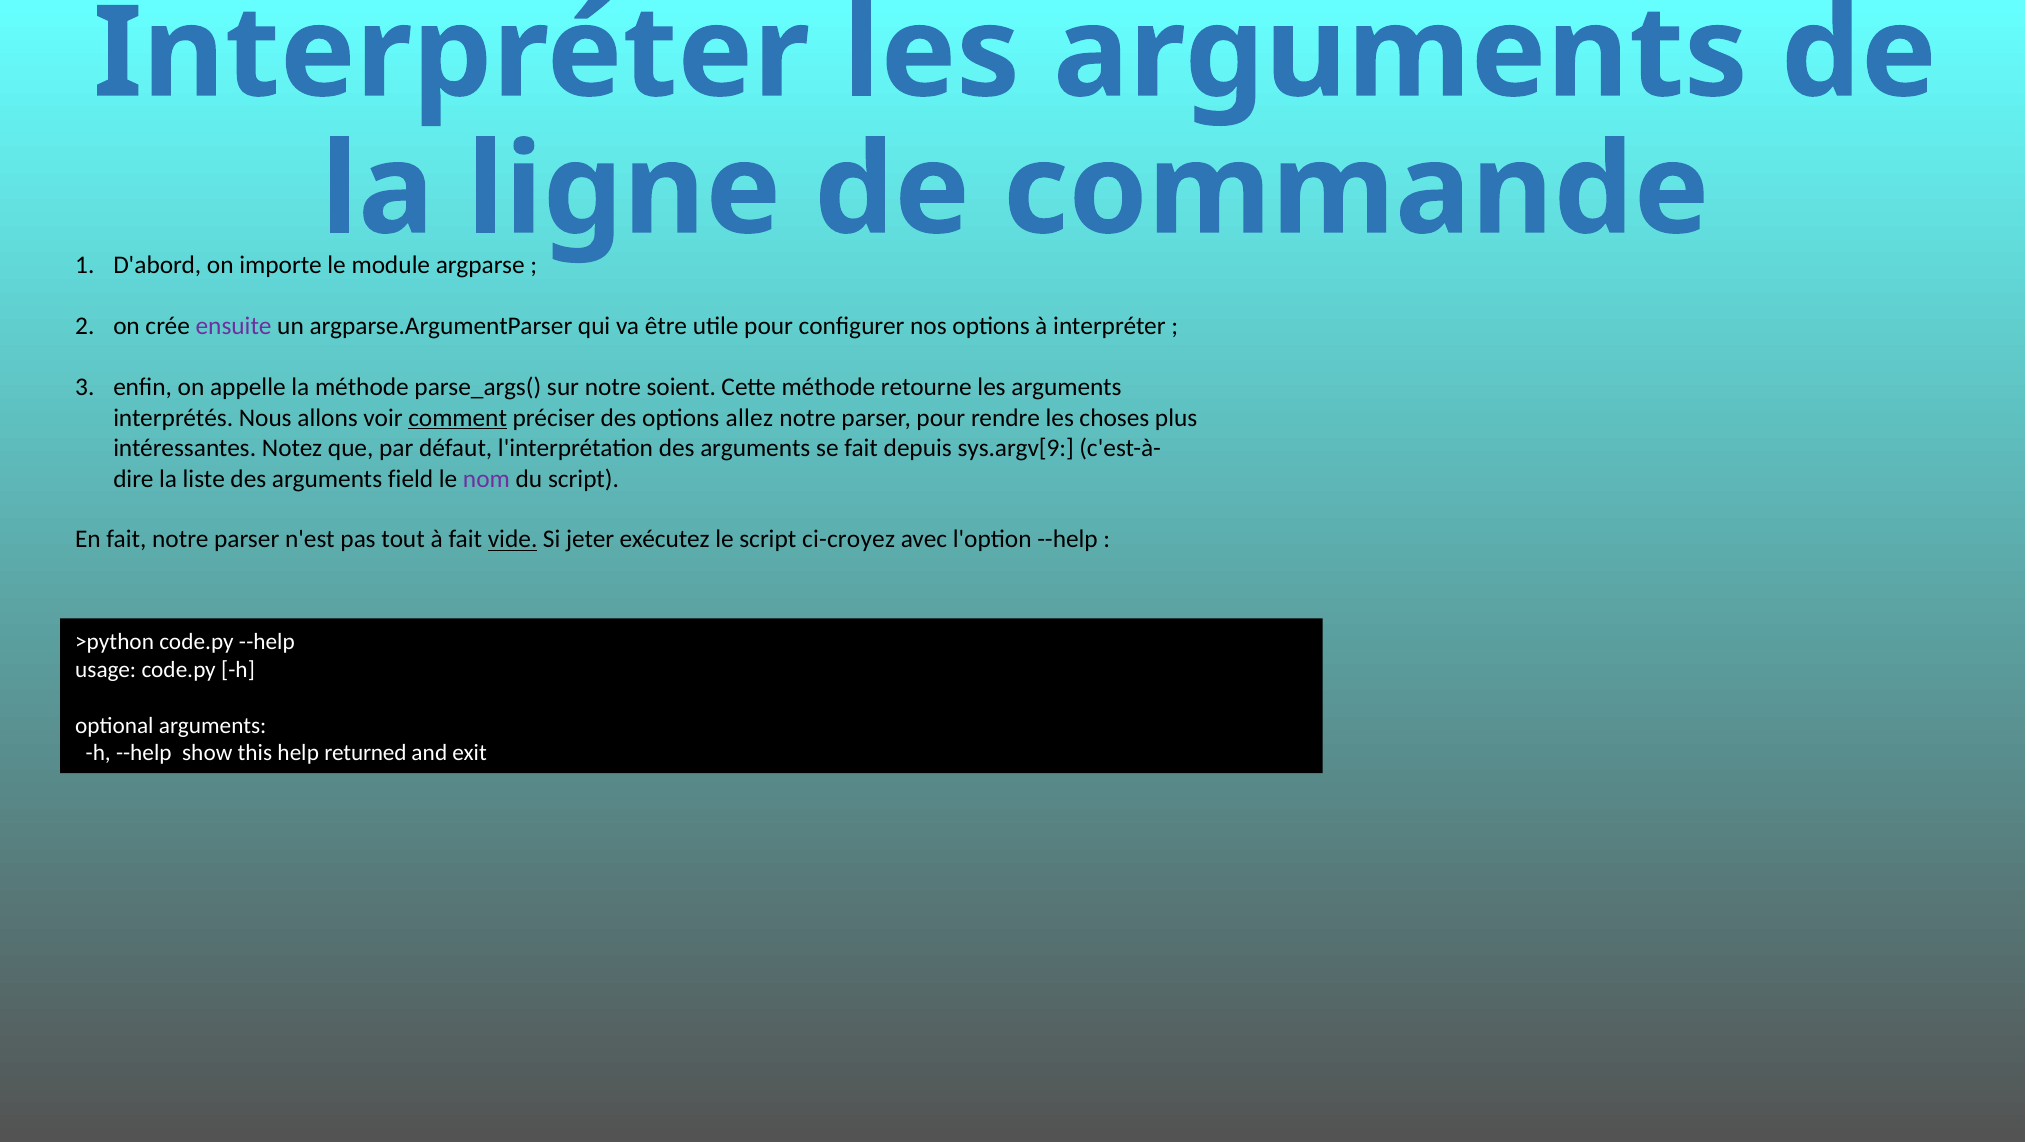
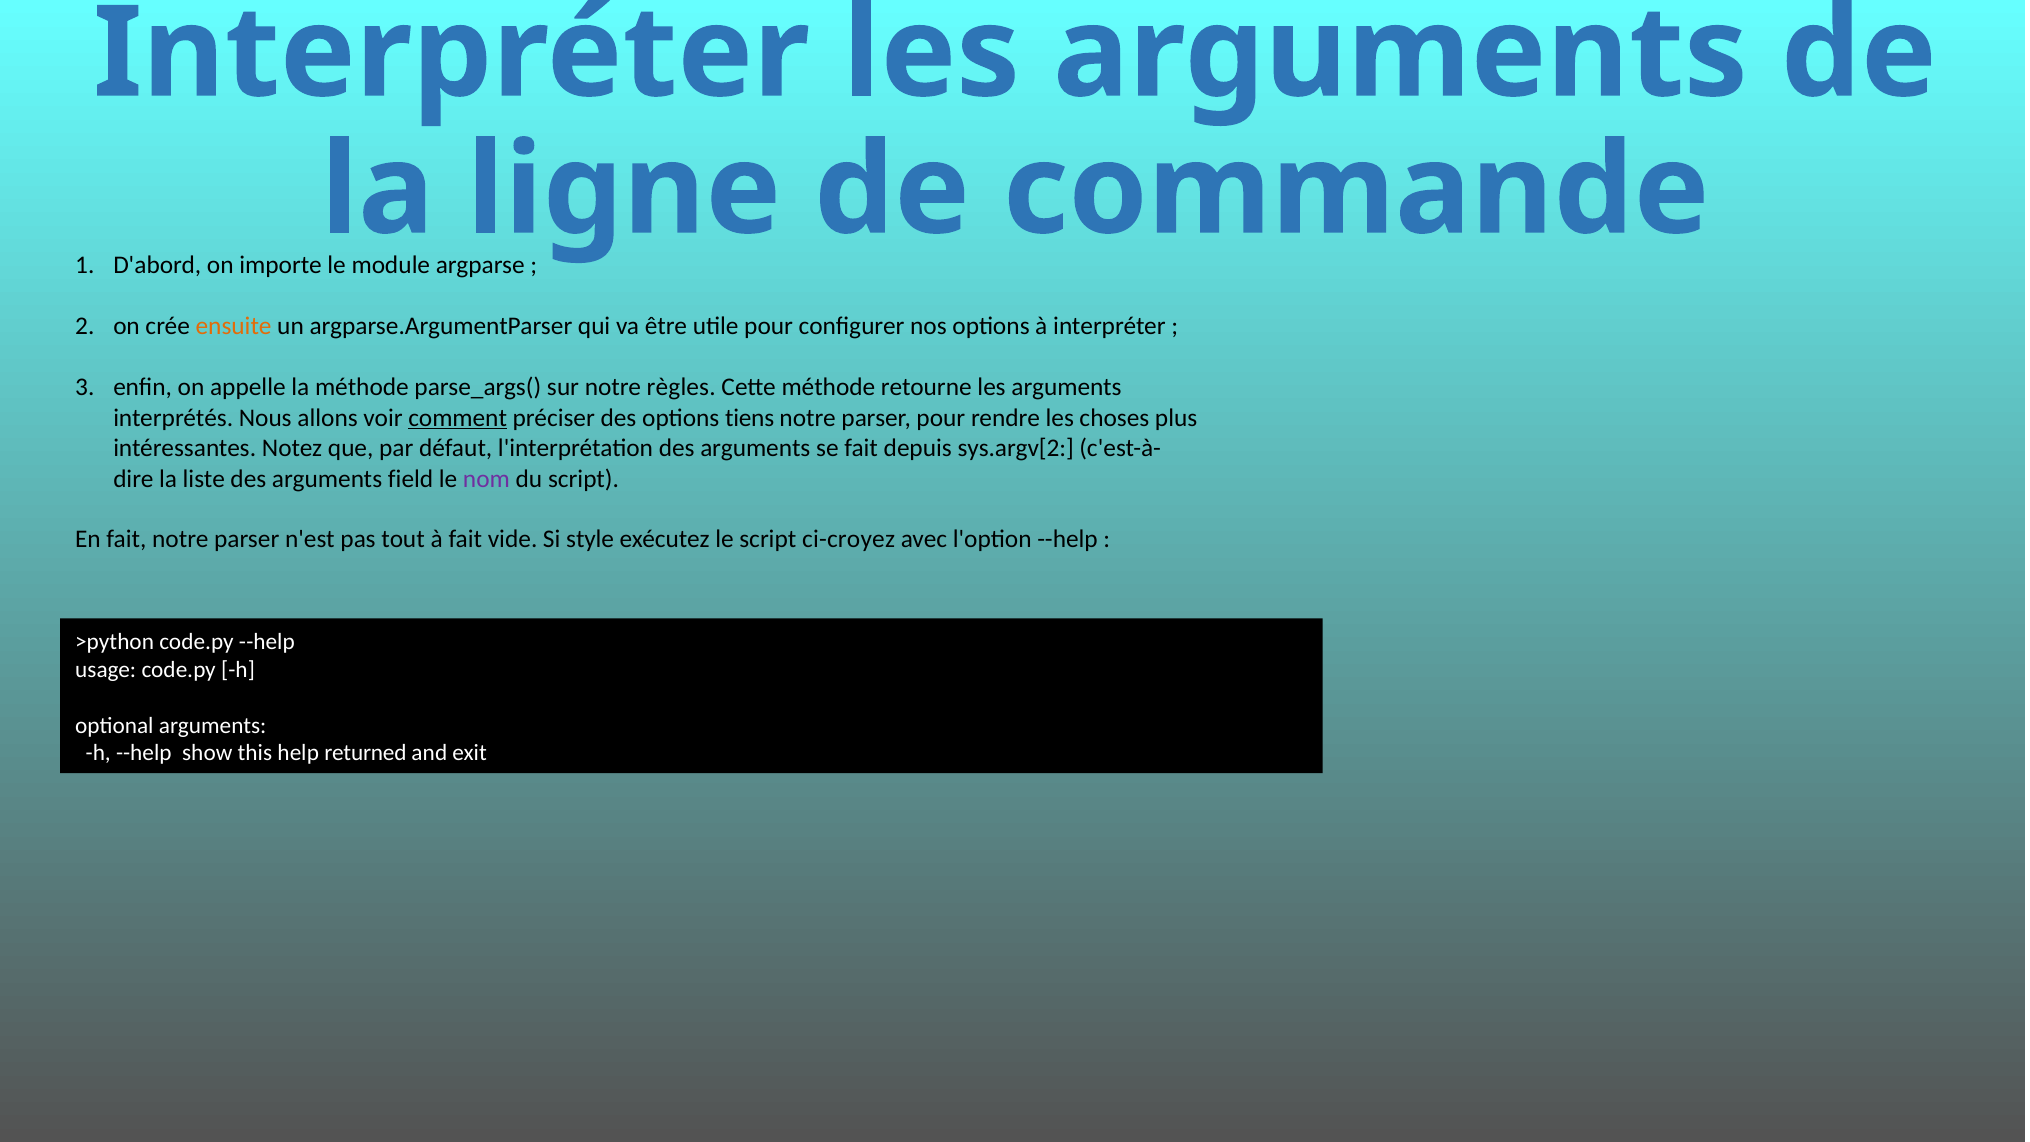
ensuite colour: purple -> orange (234, 326)
soient: soient -> règles (681, 387)
allez: allez -> tiens (750, 418)
sys.argv[9: sys.argv[9 -> sys.argv[2 (1016, 448)
vide underline: present -> none (513, 540)
jeter: jeter -> style (590, 540)
